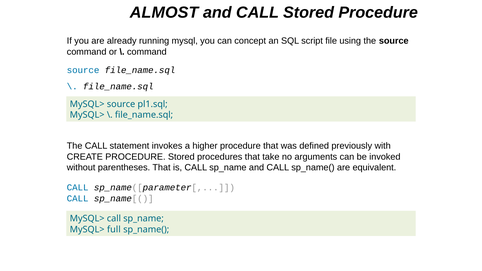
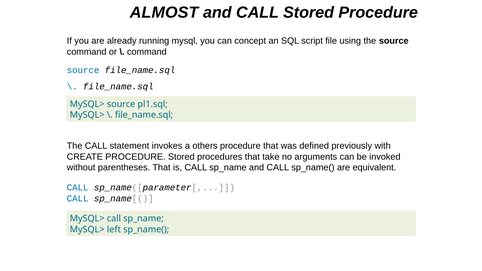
higher: higher -> others (205, 146)
full: full -> left (114, 230)
